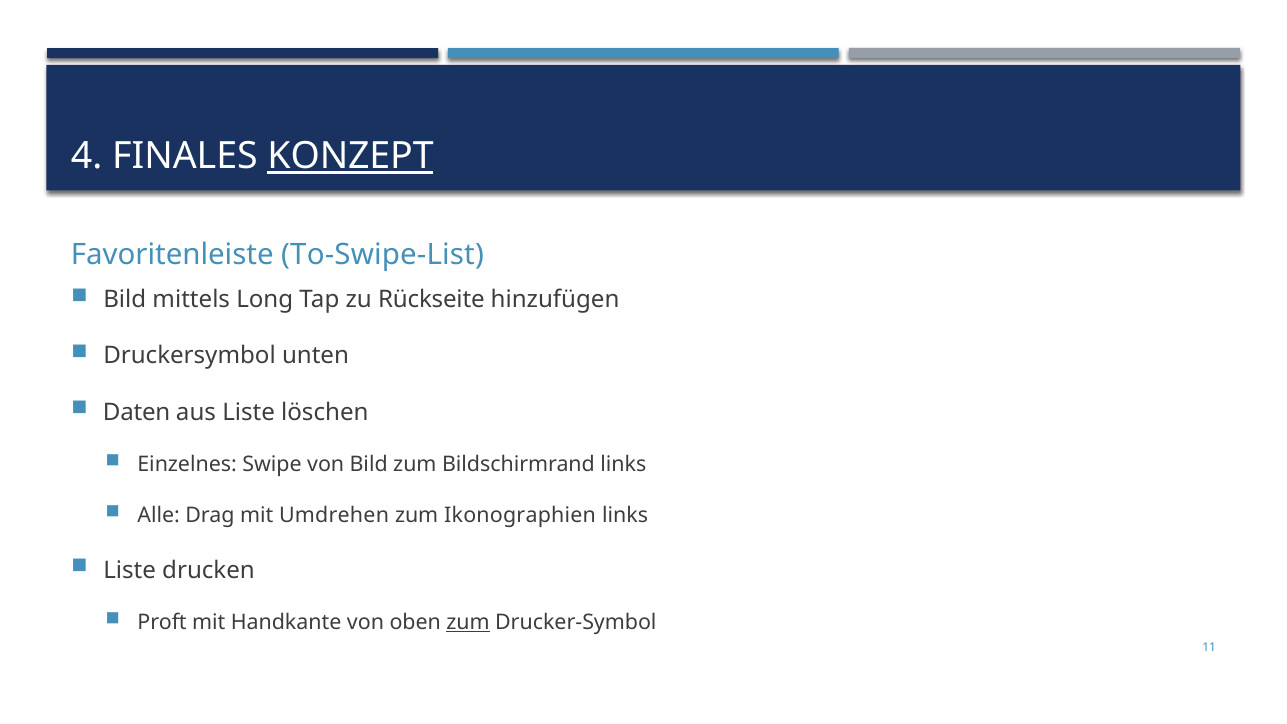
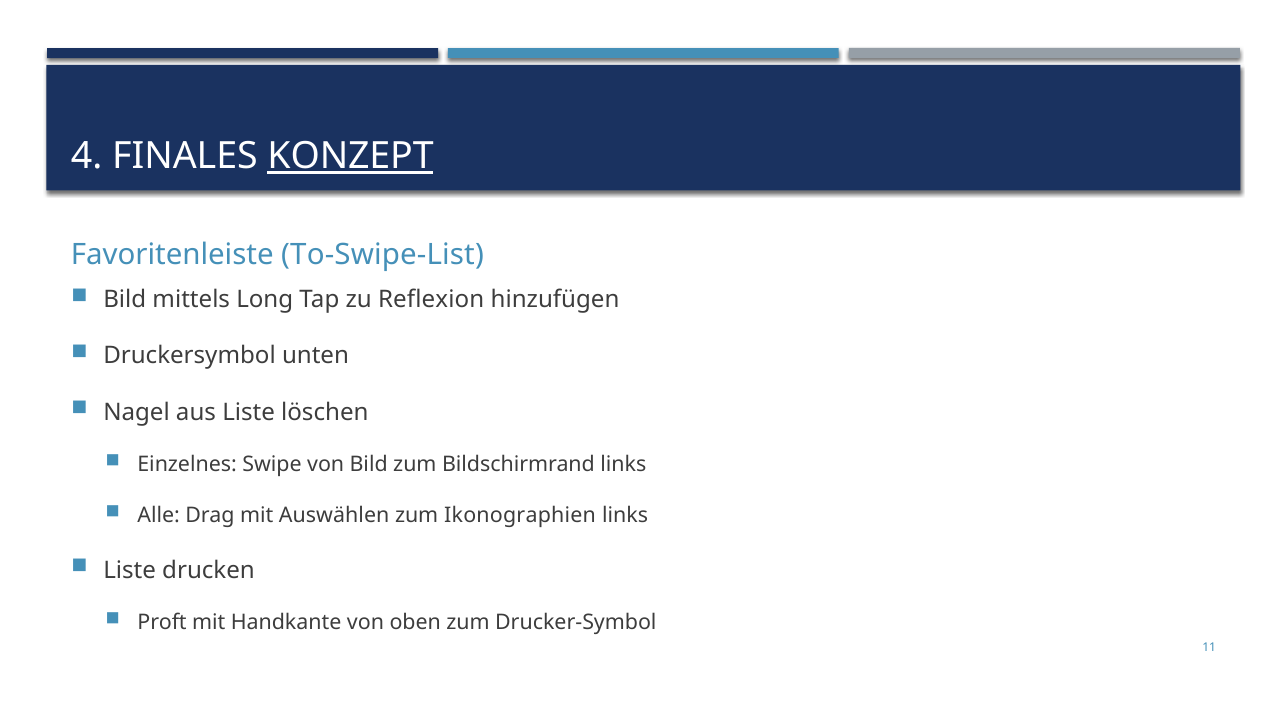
Rückseite: Rückseite -> Reflexion (431, 299)
Daten: Daten -> Nagel (137, 412)
Umdrehen: Umdrehen -> Auswählen (334, 515)
zum underline: present -> none (468, 622)
